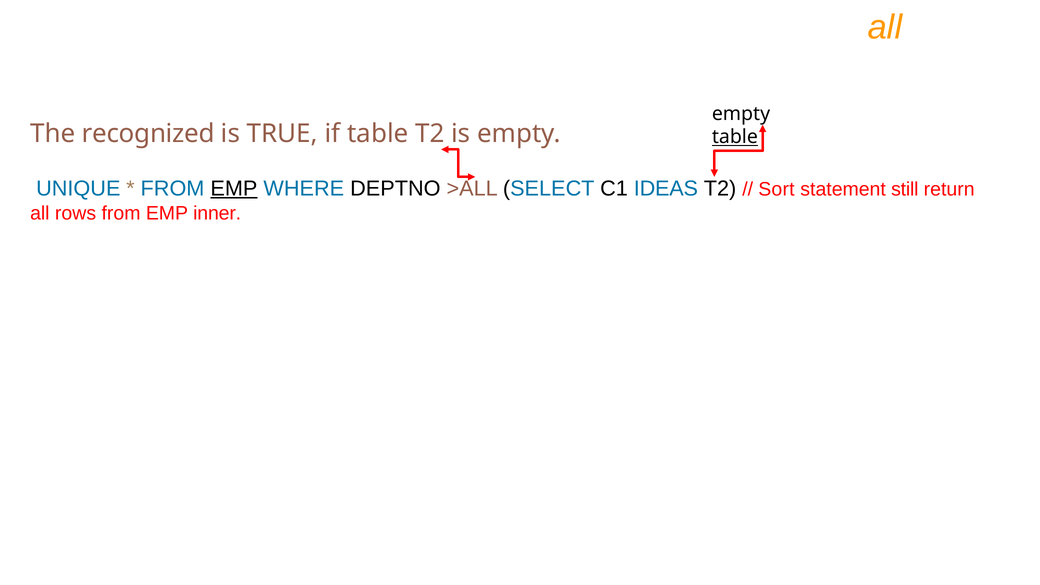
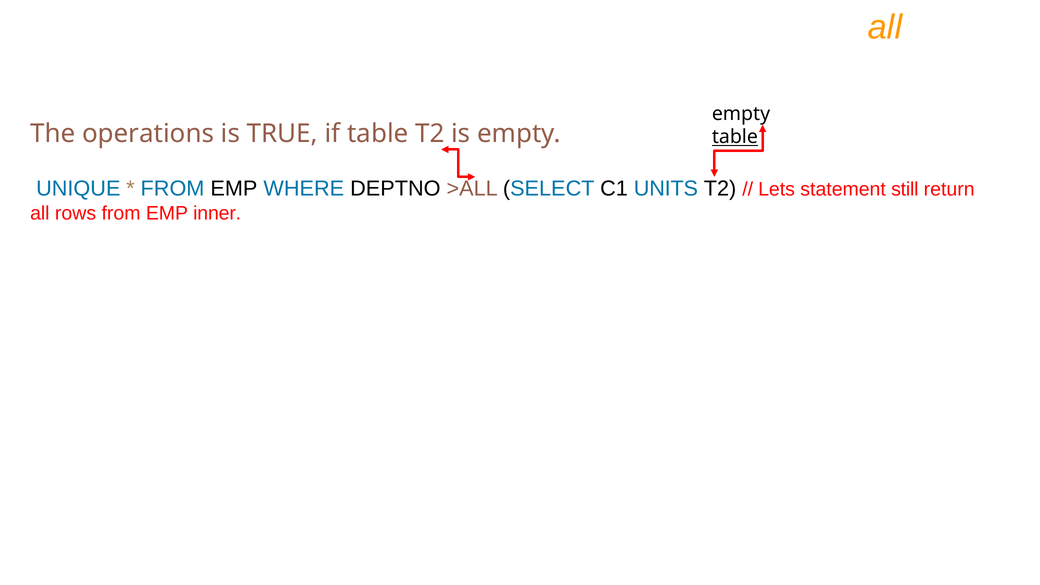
recognized: recognized -> operations (148, 134)
EMP underline: present -> none (234, 189)
IDEAS: IDEAS -> UNITS (666, 189)
Sort: Sort -> Lets (777, 189)
